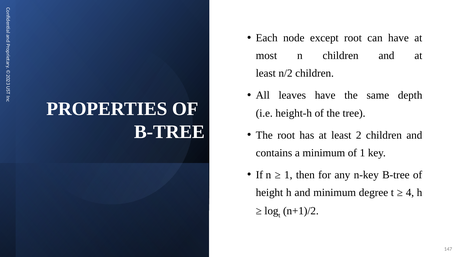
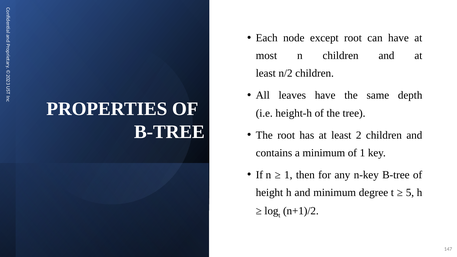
4: 4 -> 5 (410, 193)
